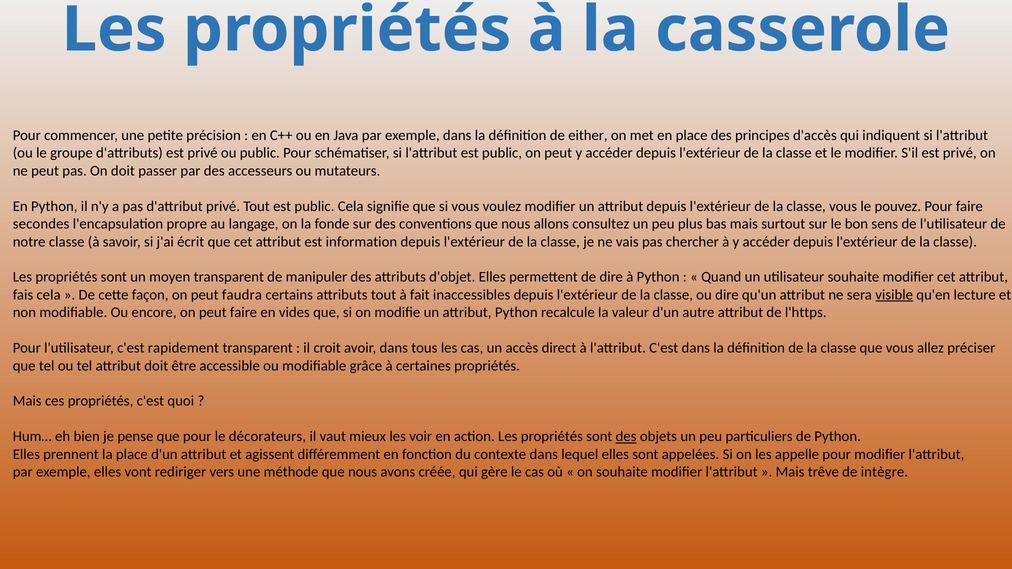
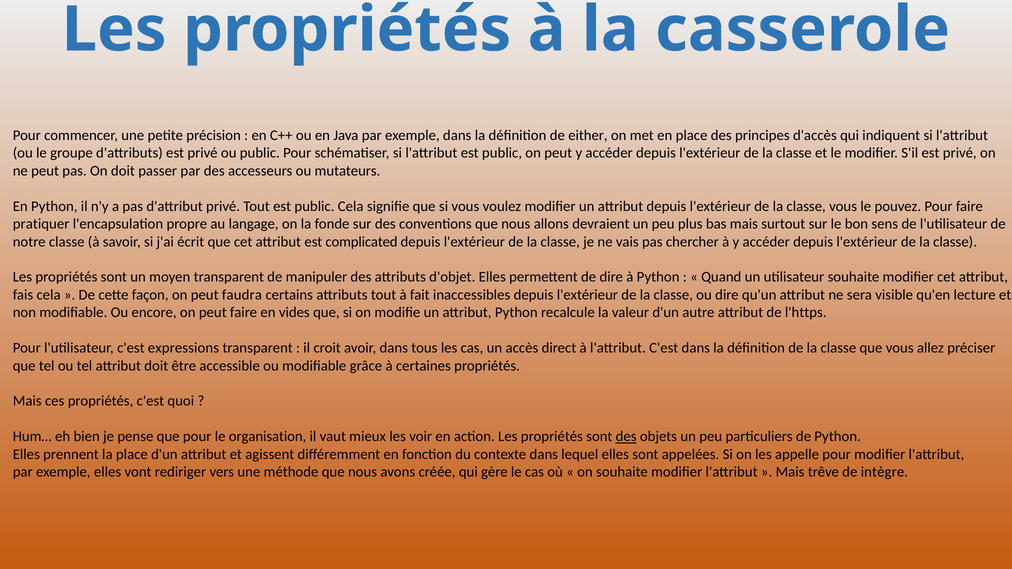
secondes: secondes -> pratiquer (41, 224)
consultez: consultez -> devraient (601, 224)
information: information -> complicated (362, 242)
visible underline: present -> none (894, 295)
rapidement: rapidement -> expressions (183, 348)
décorateurs: décorateurs -> organisation (268, 437)
